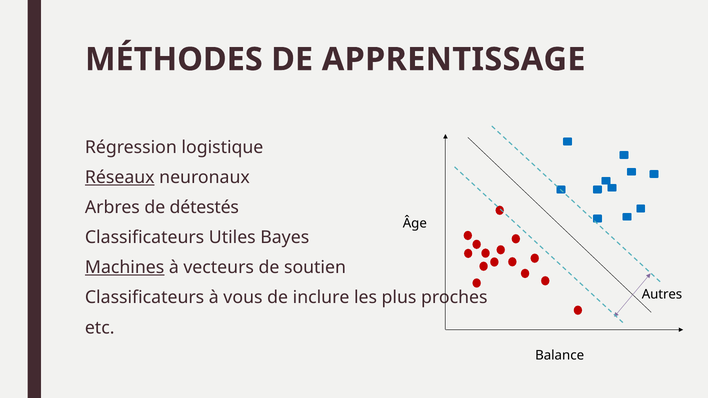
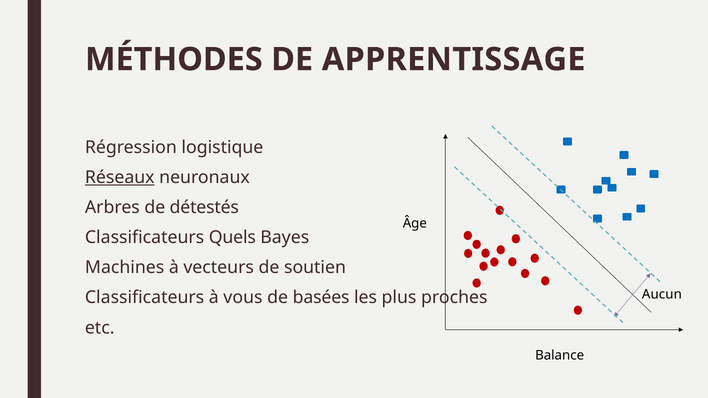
Utiles: Utiles -> Quels (232, 238)
Machines underline: present -> none (125, 268)
Autres: Autres -> Aucun (662, 295)
inclure: inclure -> basées (321, 298)
